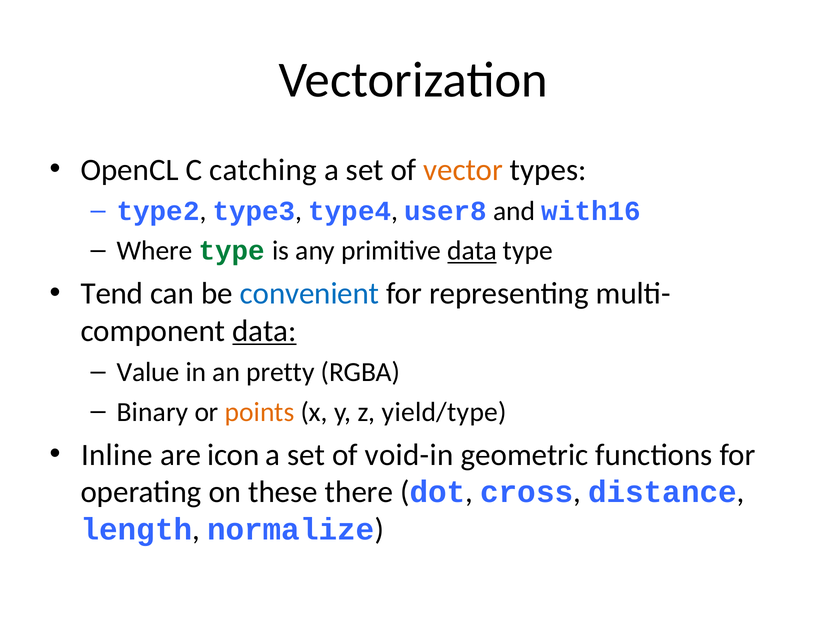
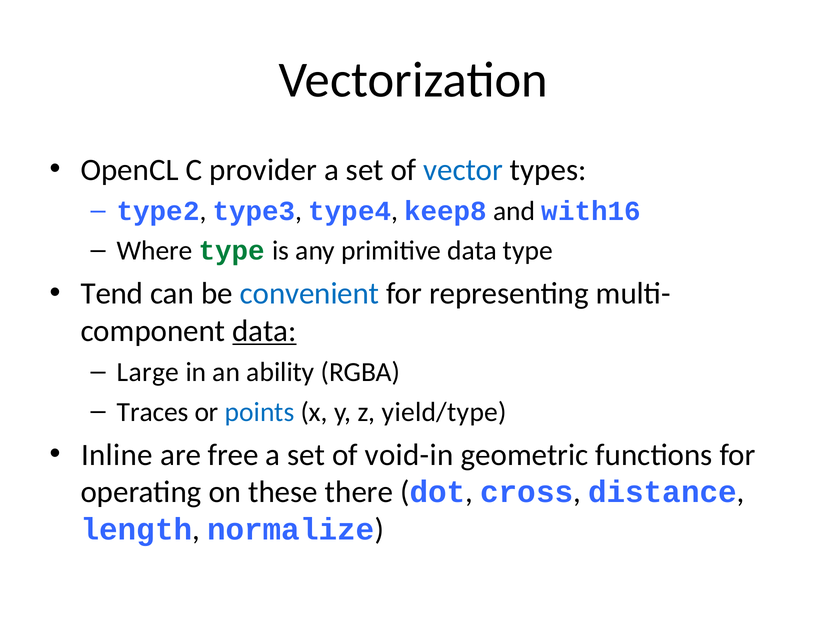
catching: catching -> provider (263, 170)
vector colour: orange -> blue (463, 170)
user8: user8 -> keep8 (446, 211)
data underline: present -> none (472, 251)
Value: Value -> Large (148, 372)
pretty: pretty -> ability (280, 372)
Binary: Binary -> Traces (153, 411)
points colour: orange -> blue (260, 411)
icon: icon -> free (233, 454)
